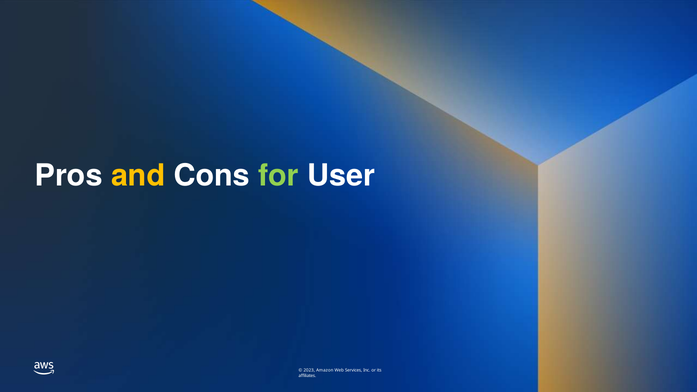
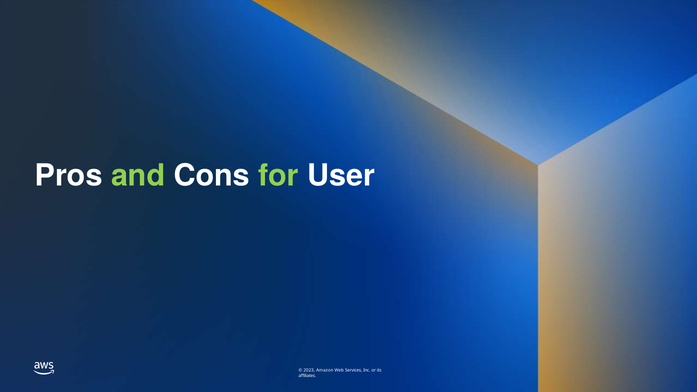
and colour: yellow -> light green (138, 176)
